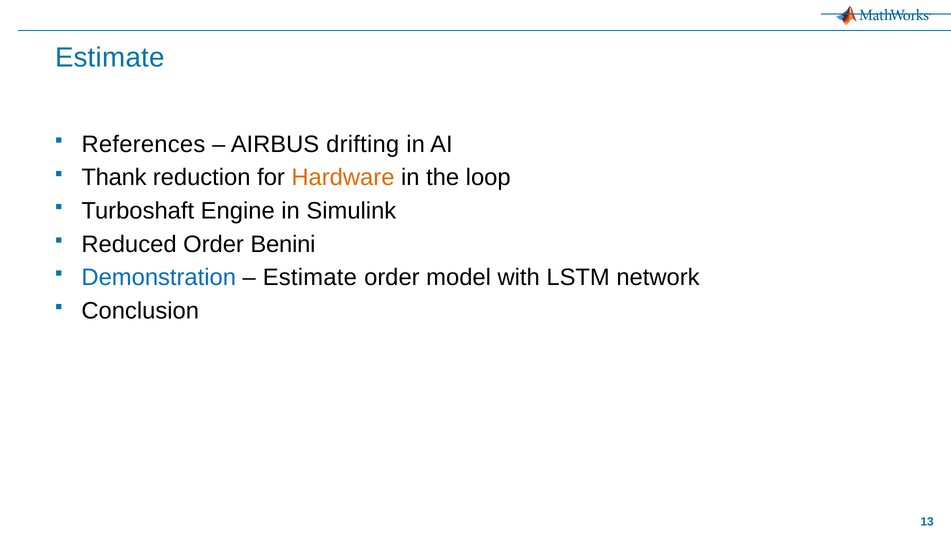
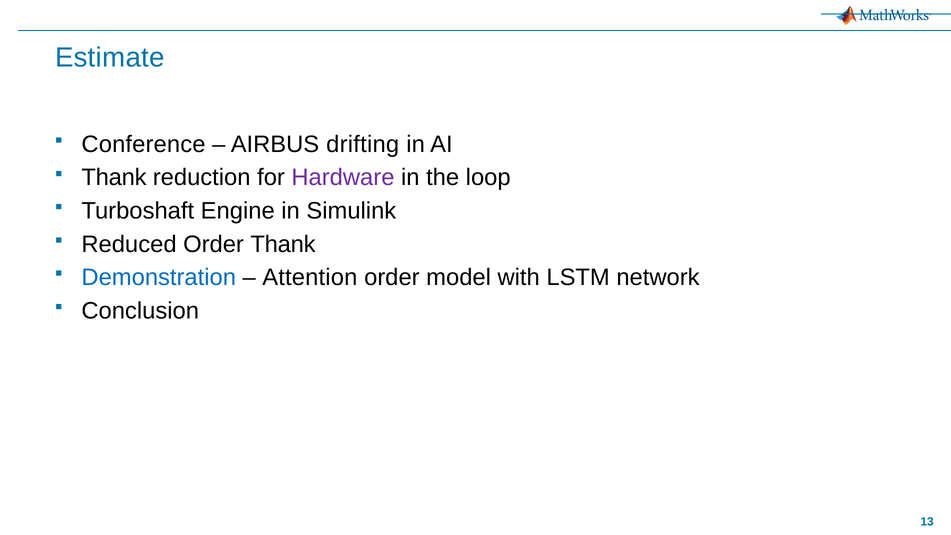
References: References -> Conference (143, 144)
Hardware colour: orange -> purple (343, 178)
Order Benini: Benini -> Thank (283, 244)
Estimate: Estimate -> Attention (310, 277)
